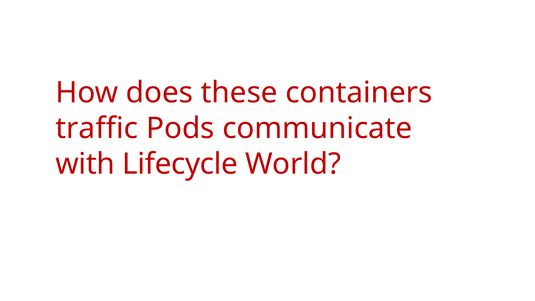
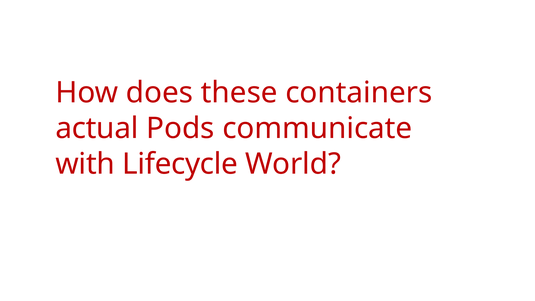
traffic: traffic -> actual (97, 128)
